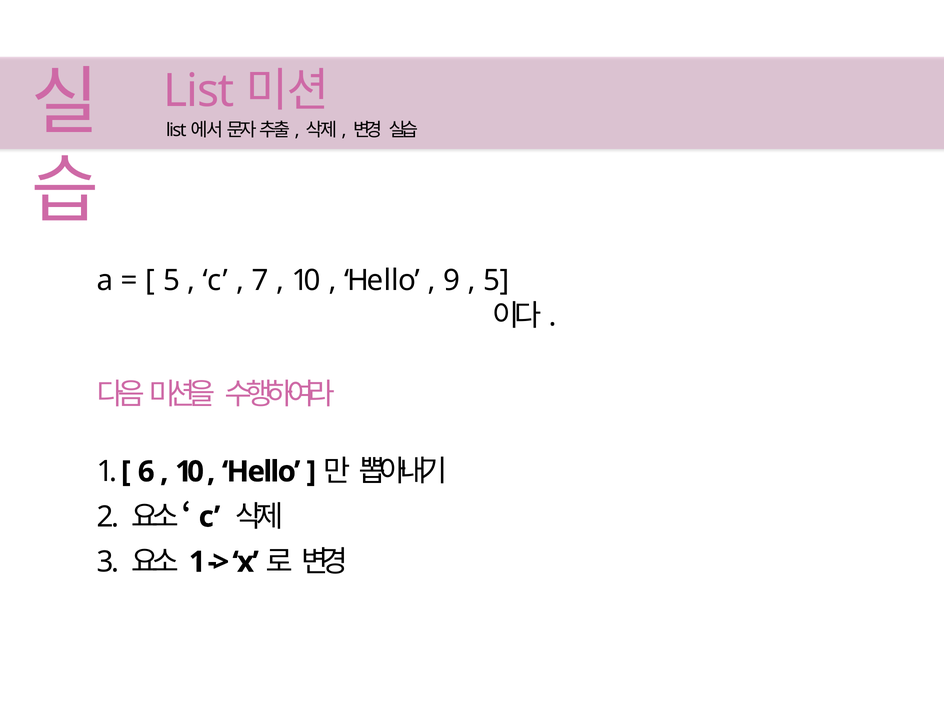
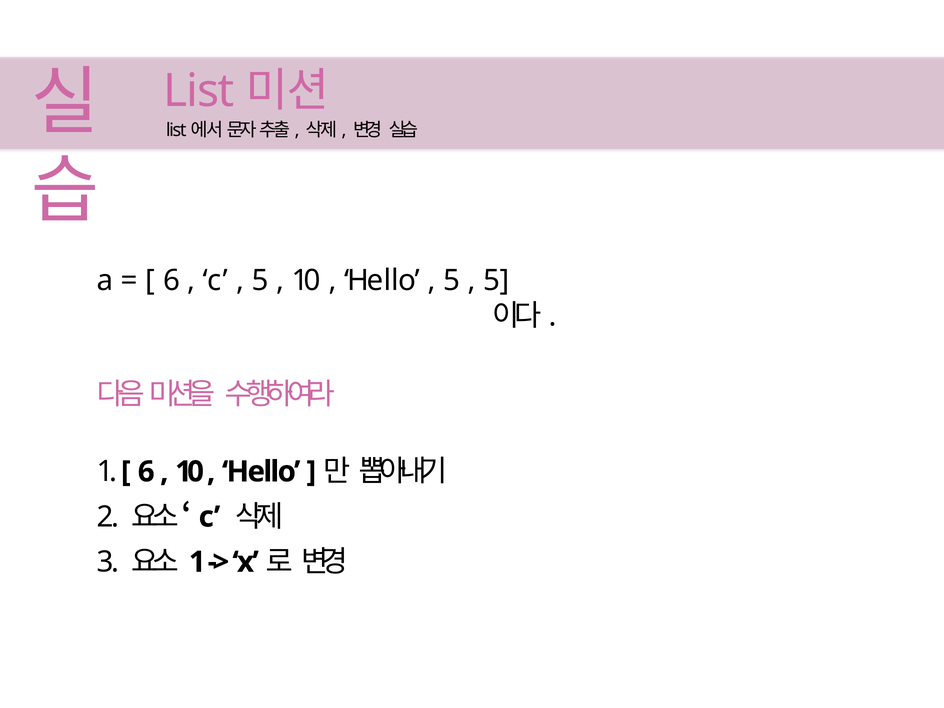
5: 5 -> 6 (171, 281)
7: 7 -> 5 (260, 281)
9: 9 -> 5 (452, 281)
